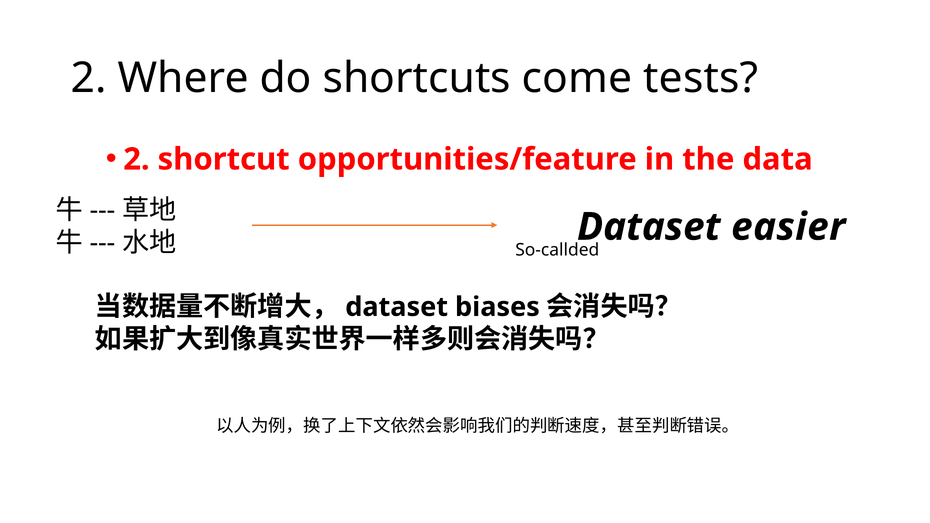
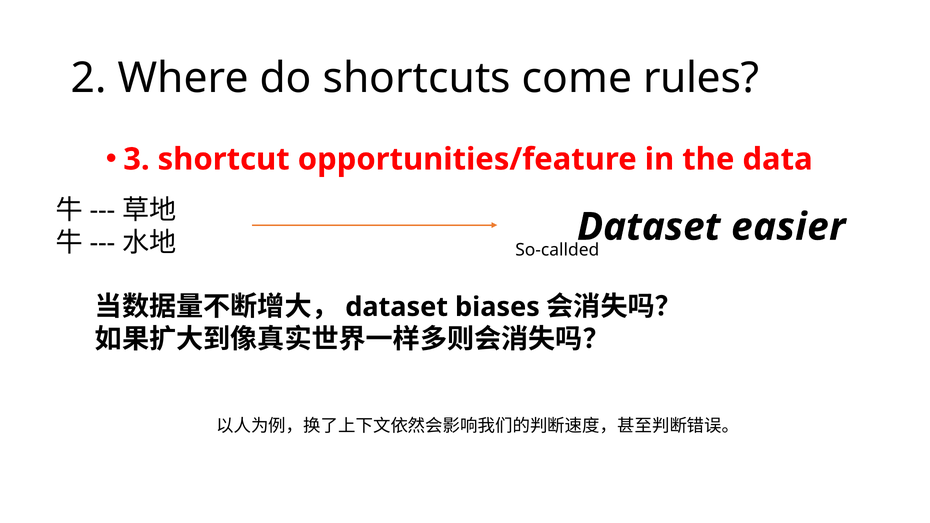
tests: tests -> rules (701, 78)
2: 2 -> 3 (136, 159)
